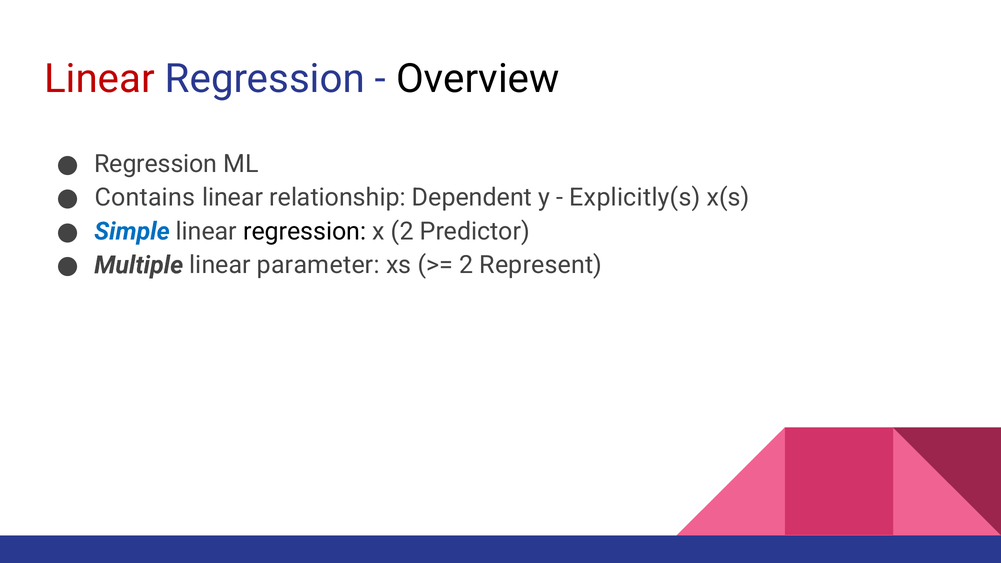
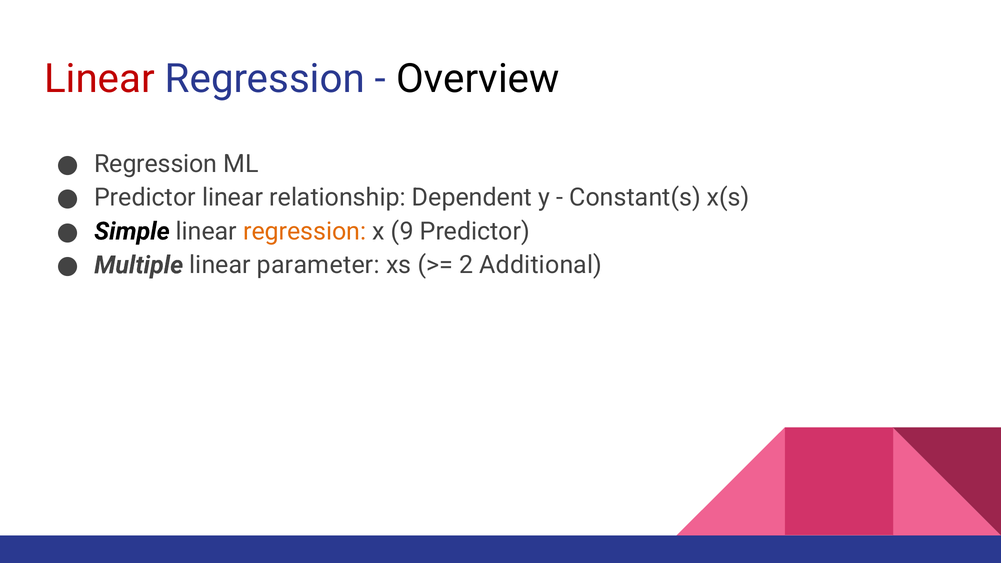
Contains: Contains -> Predictor (145, 198)
Explicitly(s: Explicitly(s -> Constant(s (635, 198)
Simple colour: blue -> black (132, 231)
regression colour: black -> orange (305, 231)
x 2: 2 -> 9 (402, 231)
Represent: Represent -> Additional (541, 265)
